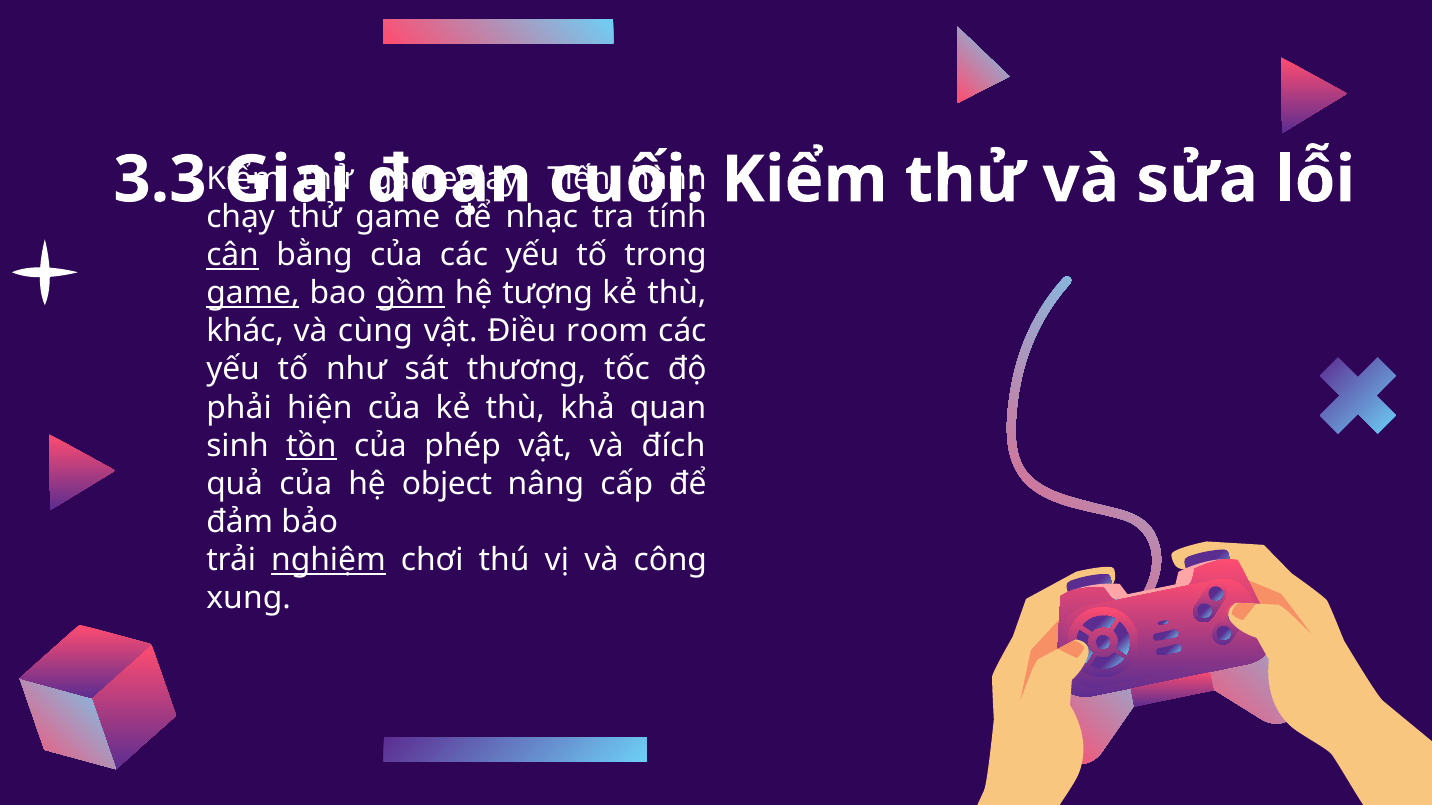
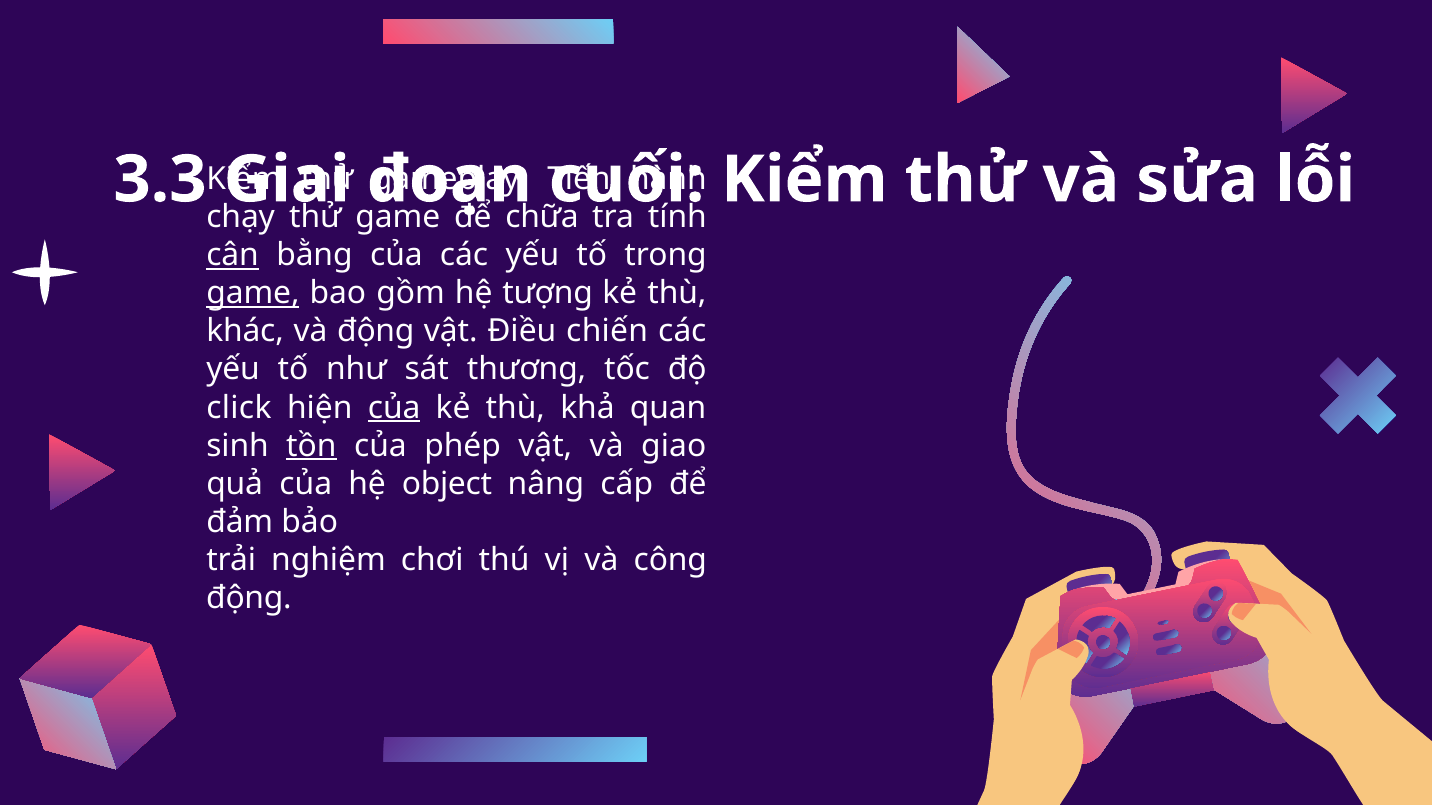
nhạc: nhạc -> chữa (542, 217)
gồm underline: present -> none (411, 293)
và cùng: cùng -> động (376, 331)
room: room -> chiến (607, 331)
phải: phải -> click (239, 408)
của underline: none -> present (394, 408)
đích: đích -> giao (674, 446)
nghiệm underline: present -> none (328, 561)
xung: xung -> động (249, 599)
